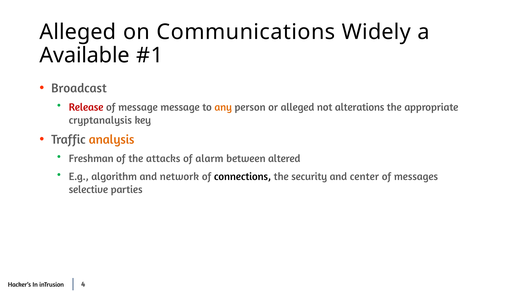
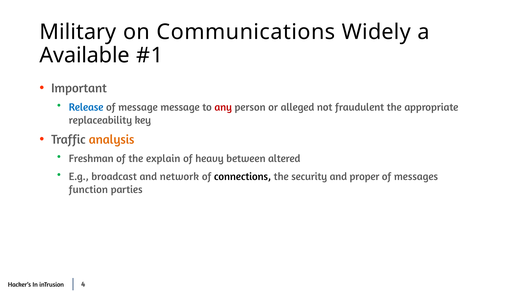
Alleged: Alleged -> Military (78, 32)
Broadcast: Broadcast -> Important (79, 88)
Release colour: red -> blue (86, 107)
any colour: orange -> red (223, 107)
alterations: alterations -> fraudulent (360, 107)
cryptanalysis: cryptanalysis -> replaceability (100, 120)
attacks: attacks -> explain (163, 159)
alarm: alarm -> heavy (209, 159)
algorithm: algorithm -> broadcast (114, 176)
center: center -> proper (365, 176)
selective: selective -> function (88, 189)
